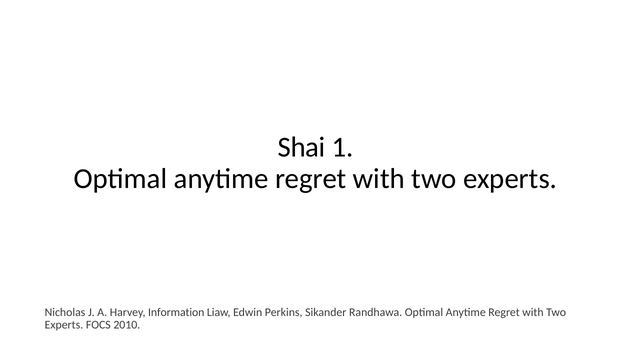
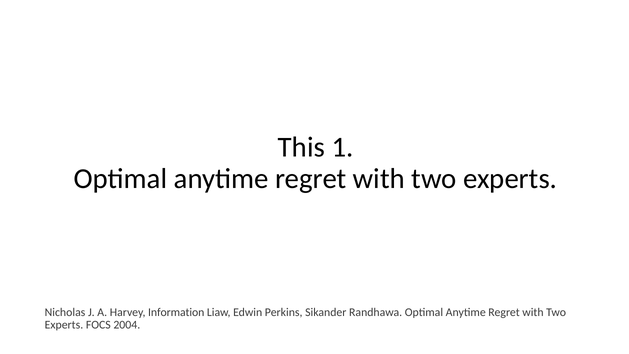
Shai: Shai -> This (301, 147)
2010: 2010 -> 2004 (127, 325)
